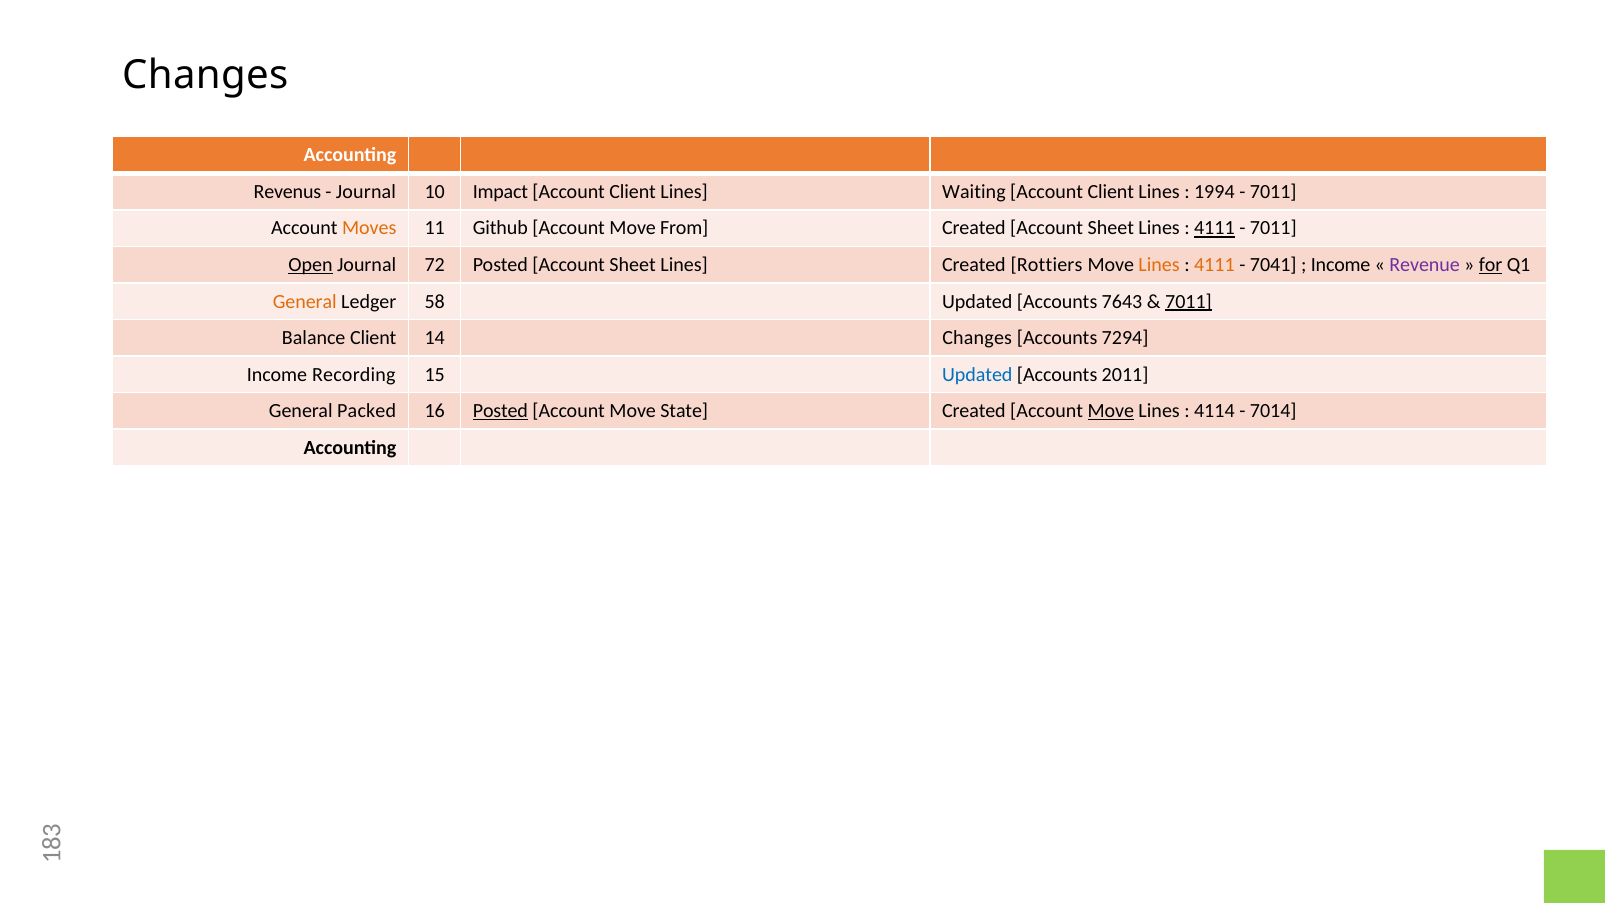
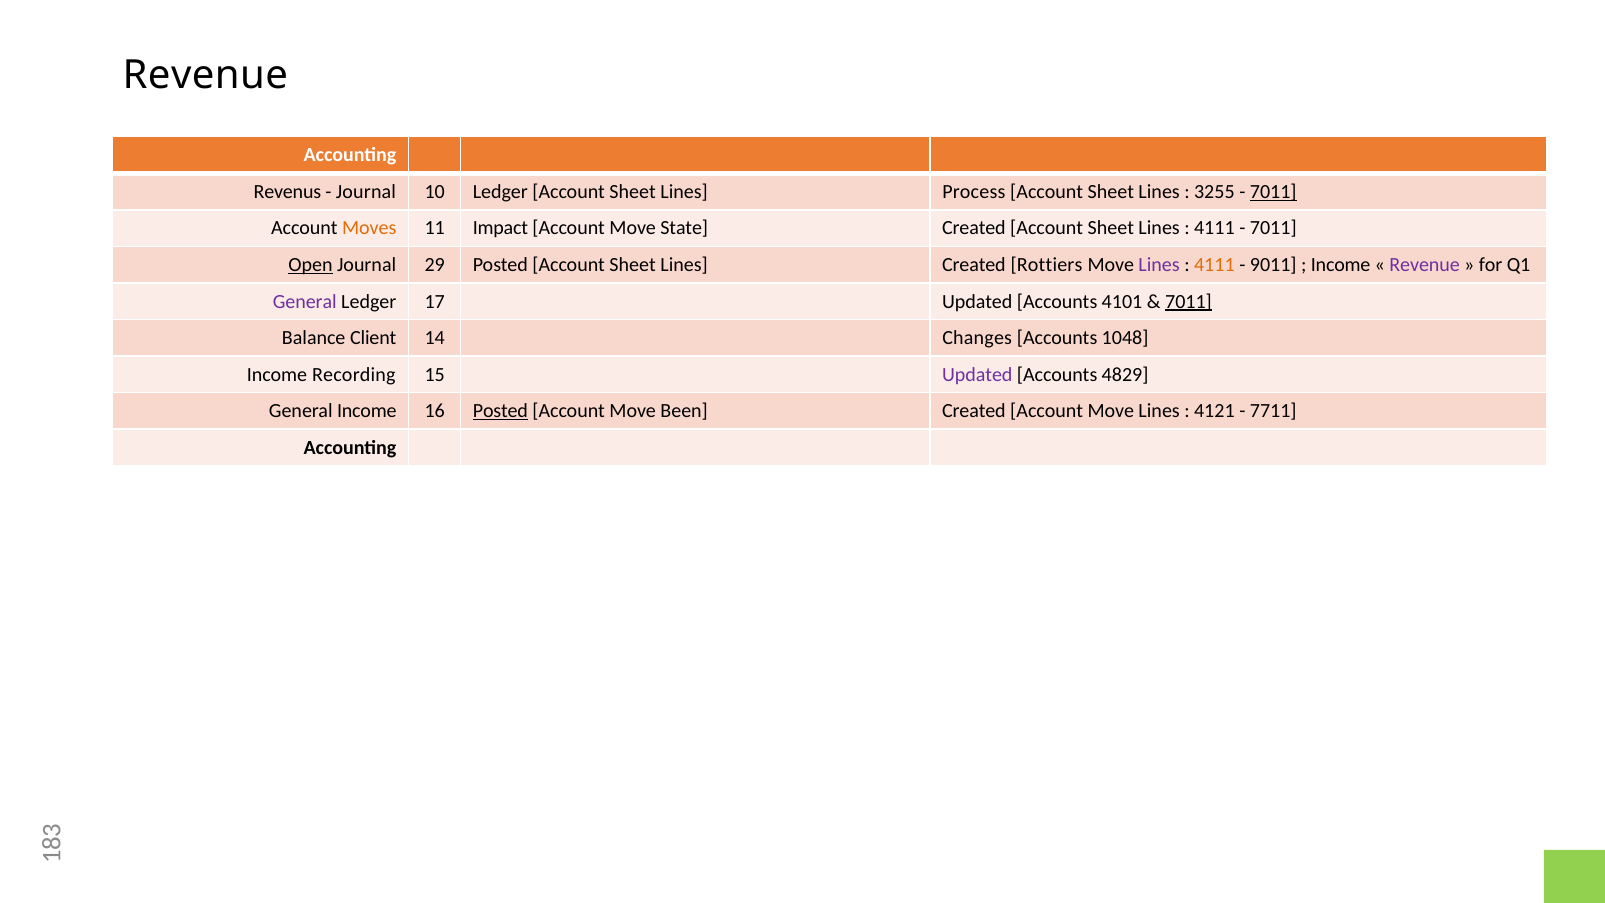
Changes: Changes -> Revenue (205, 75)
10 Impact: Impact -> Ledger (500, 192)
Client: Client -> Sheet (633, 192)
Waiting: Waiting -> Process (974, 192)
Client: Client -> Sheet (1111, 192)
1994: 1994 -> 3255 (1214, 192)
7011 underline: none -> present (1273, 192)
Github: Github -> Impact (500, 228)
From: From -> State (684, 228)
4111 underline: present -> none (1214, 228)
72: 72 -> 29 (435, 265)
Lines colour: orange -> purple (1159, 265)
7041: 7041 -> 9011 (1273, 265)
for underline: present -> none (1491, 265)
General colour: orange -> purple (305, 301)
58: 58 -> 17 (435, 301)
7643: 7643 -> 4101 (1122, 301)
7294: 7294 -> 1048 (1125, 338)
Updated colour: blue -> purple (977, 374)
2011: 2011 -> 4829 (1125, 374)
General Packed: Packed -> Income (367, 411)
State: State -> Been (684, 411)
Move underline: present -> none (1111, 411)
4114: 4114 -> 4121 (1214, 411)
7014: 7014 -> 7711 (1273, 411)
